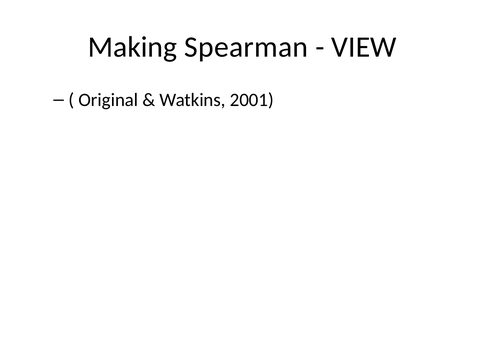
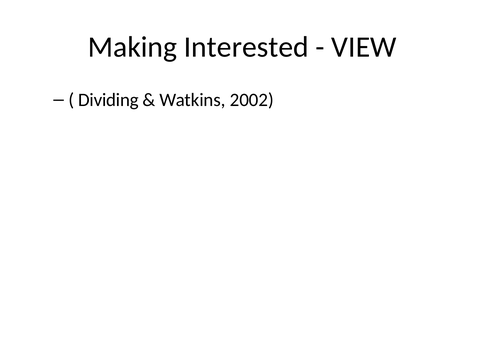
Spearman: Spearman -> Interested (246, 47)
Original: Original -> Dividing (108, 100)
2001: 2001 -> 2002 (252, 100)
